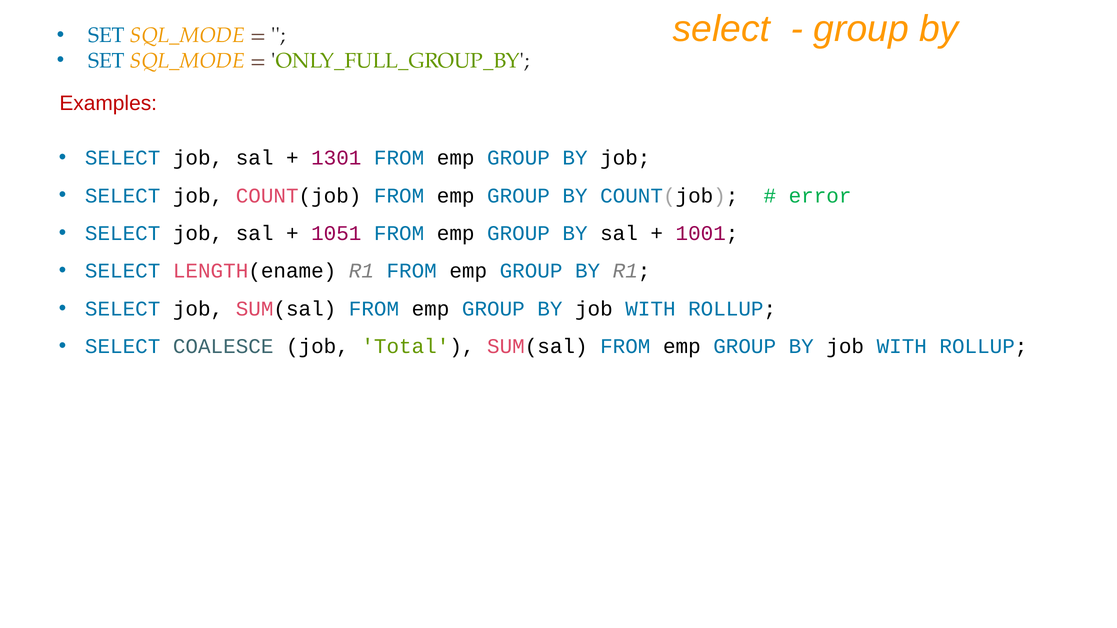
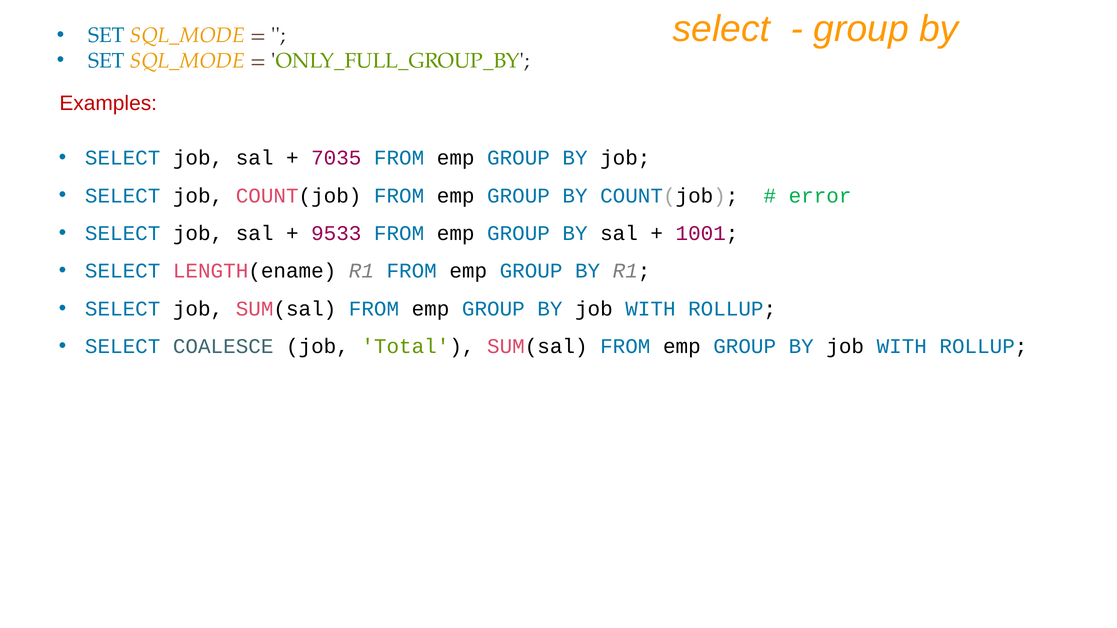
1301: 1301 -> 7035 (336, 158)
1051: 1051 -> 9533 (336, 233)
